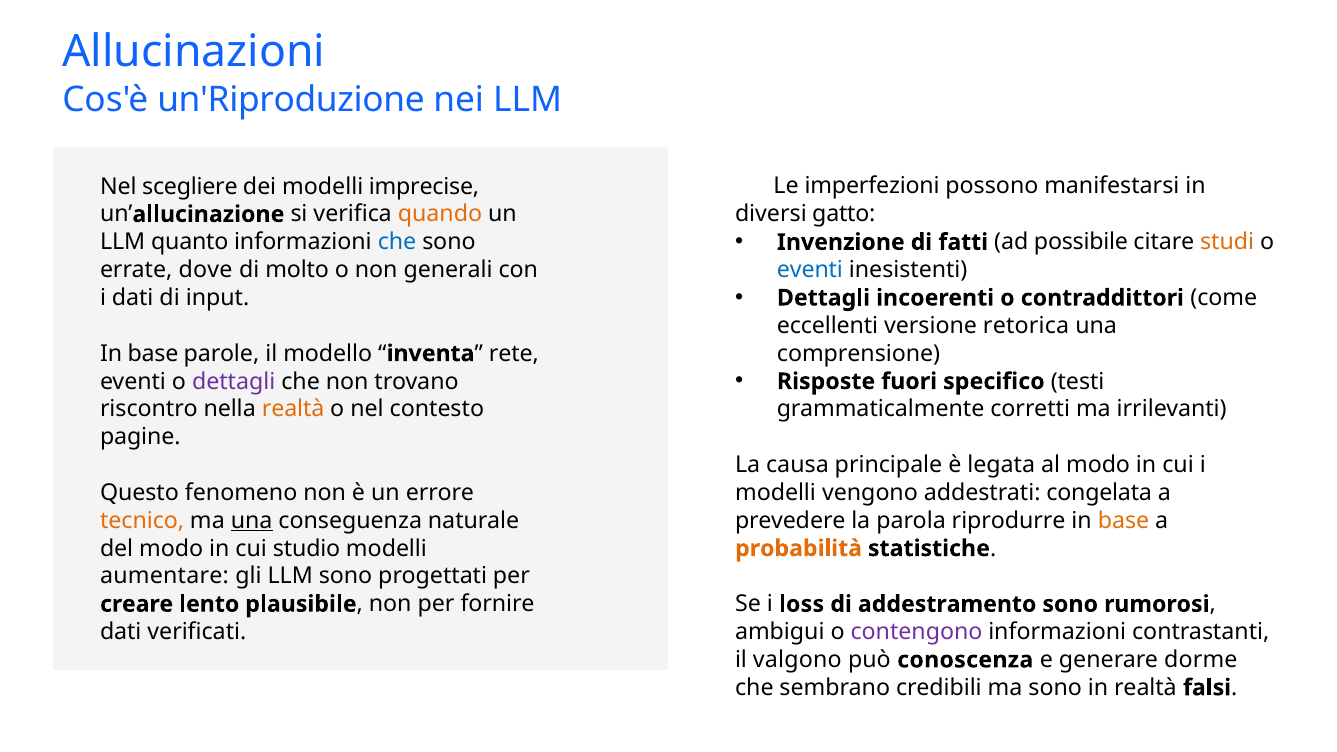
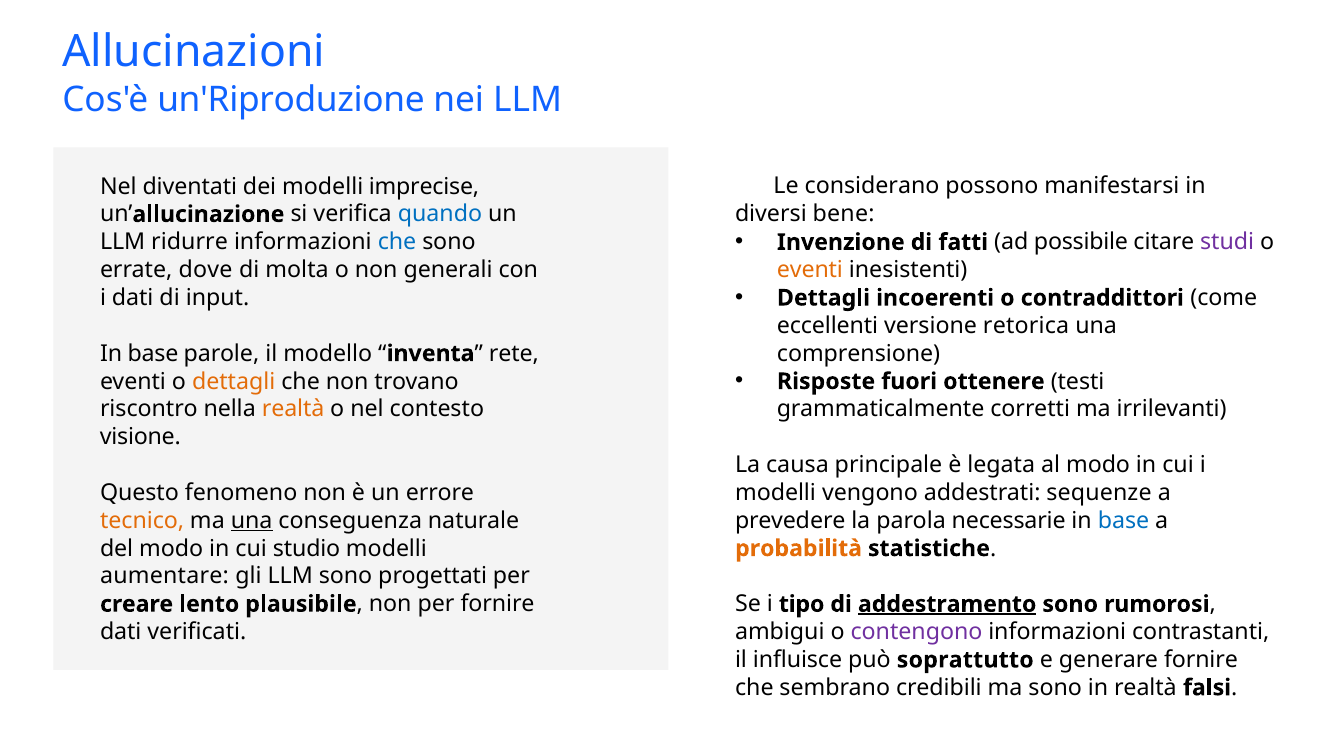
imperfezioni: imperfezioni -> considerano (872, 186)
scegliere: scegliere -> diventati (190, 186)
quando colour: orange -> blue (440, 214)
gatto: gatto -> bene (844, 214)
studi colour: orange -> purple (1227, 242)
quanto: quanto -> ridurre (190, 242)
molto: molto -> molta (297, 270)
eventi colour: blue -> orange (810, 270)
specifico: specifico -> ottenere (994, 381)
dettagli colour: purple -> orange (234, 381)
pagine: pagine -> visione (140, 437)
congelata: congelata -> sequenze (1099, 493)
riprodurre: riprodurre -> necessarie (1009, 521)
base colour: orange -> blue (1124, 521)
loss: loss -> tipo (802, 604)
addestramento underline: none -> present (947, 604)
valgono: valgono -> influisce (798, 660)
conoscenza: conoscenza -> soprattutto (965, 660)
generare dorme: dorme -> fornire (1201, 660)
